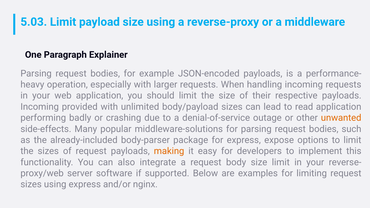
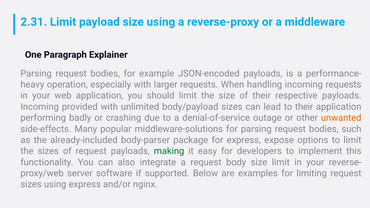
5.03: 5.03 -> 2.31 (34, 22)
to read: read -> their (304, 107)
making colour: orange -> green (169, 151)
